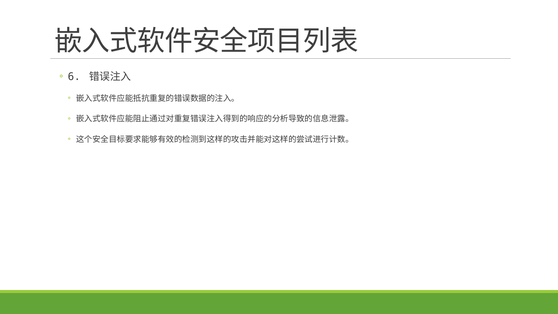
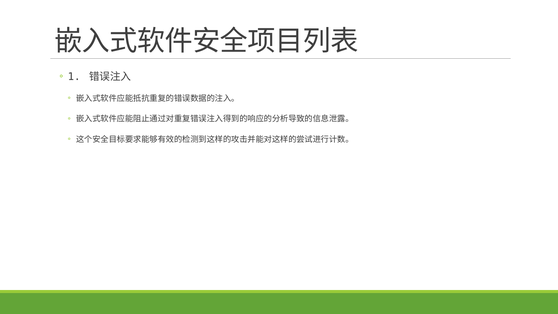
6: 6 -> 1 (74, 77)
